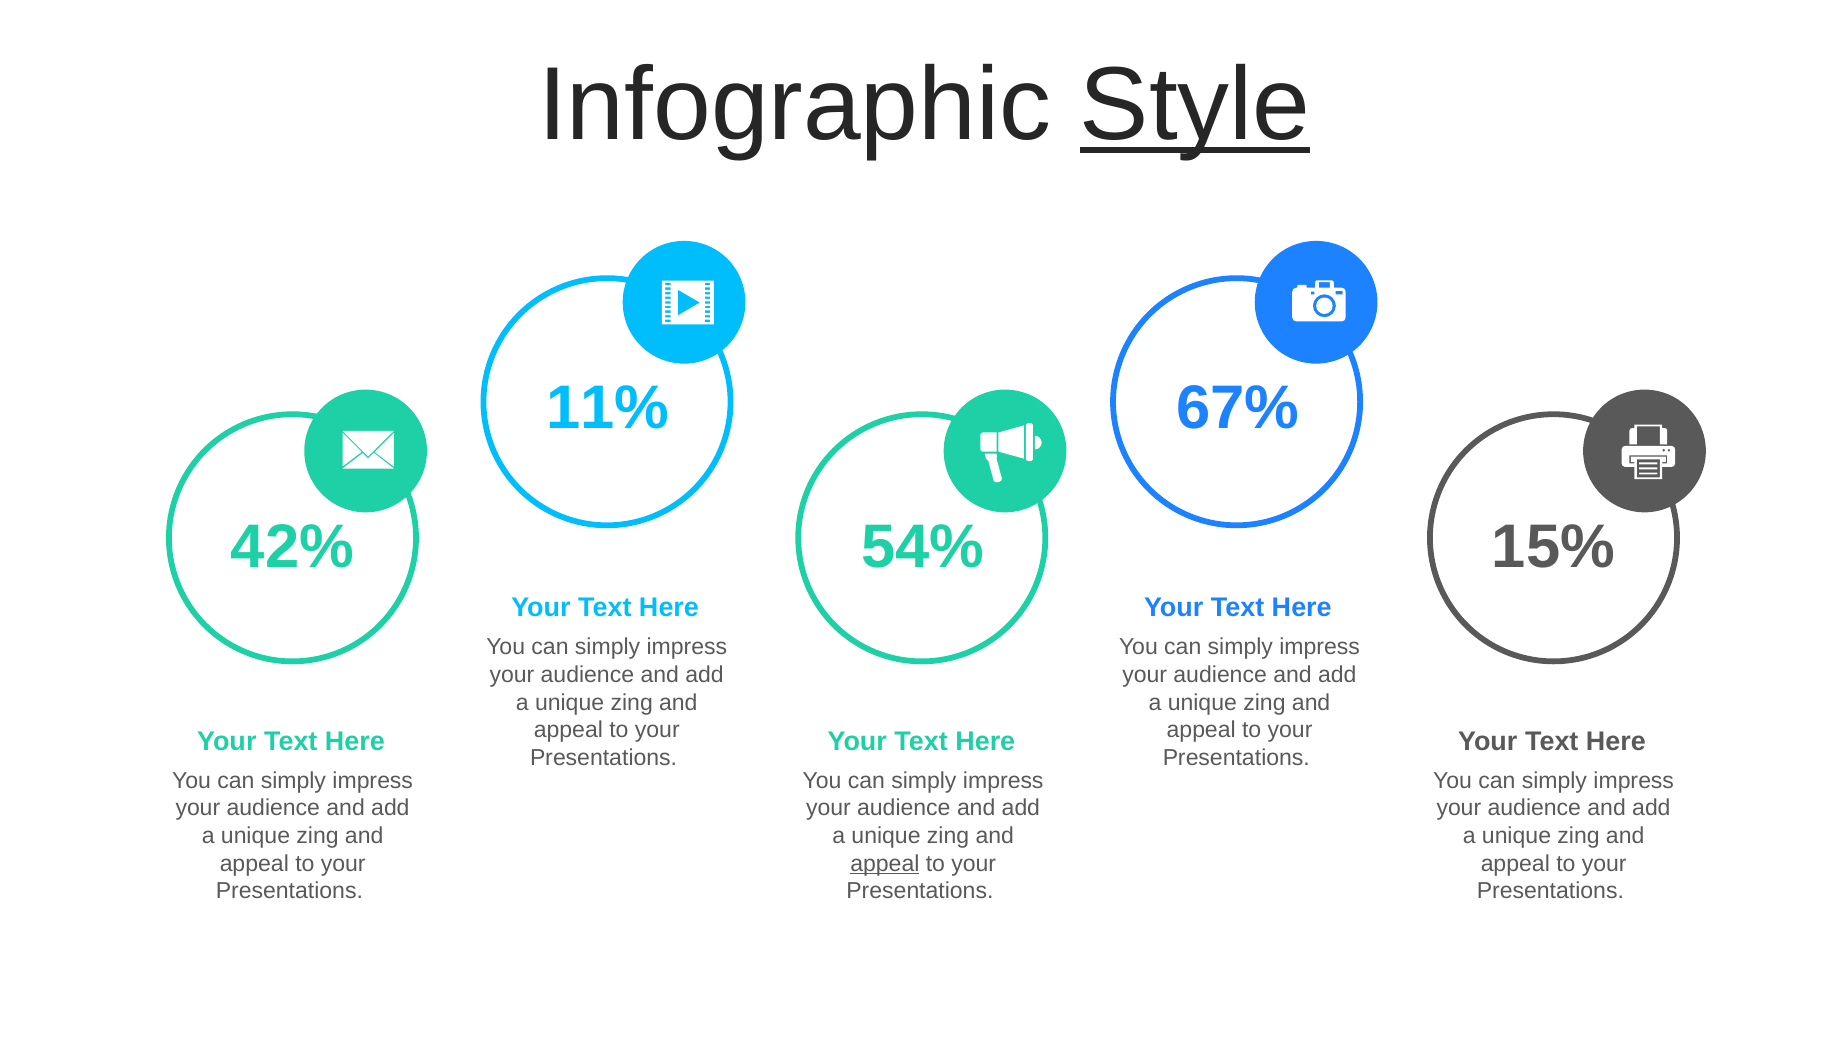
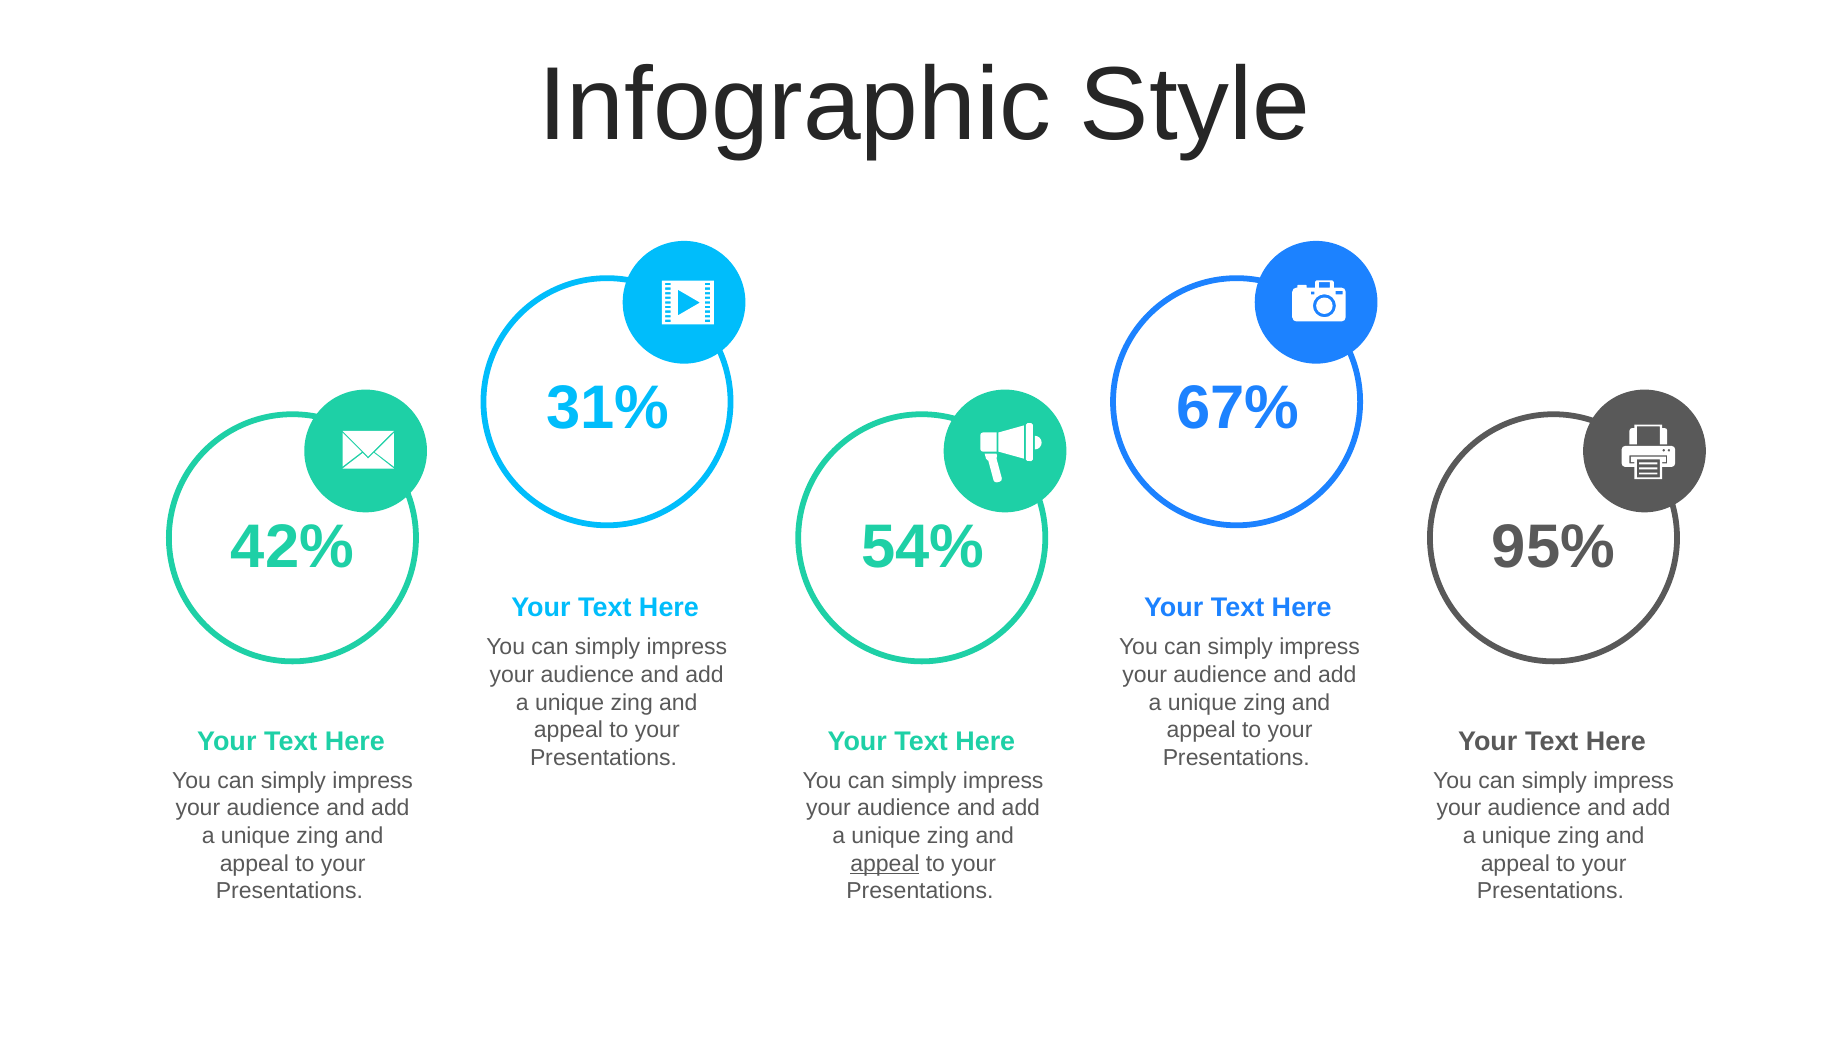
Style underline: present -> none (1195, 106)
11%: 11% -> 31% (608, 408)
15%: 15% -> 95% (1553, 547)
